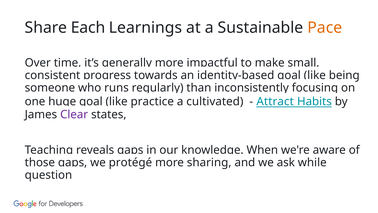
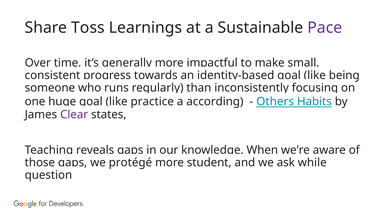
Each: Each -> Toss (88, 28)
Pace colour: orange -> purple (325, 28)
cultivated: cultivated -> according (215, 101)
Attract: Attract -> Others (275, 101)
sharing: sharing -> student (209, 162)
